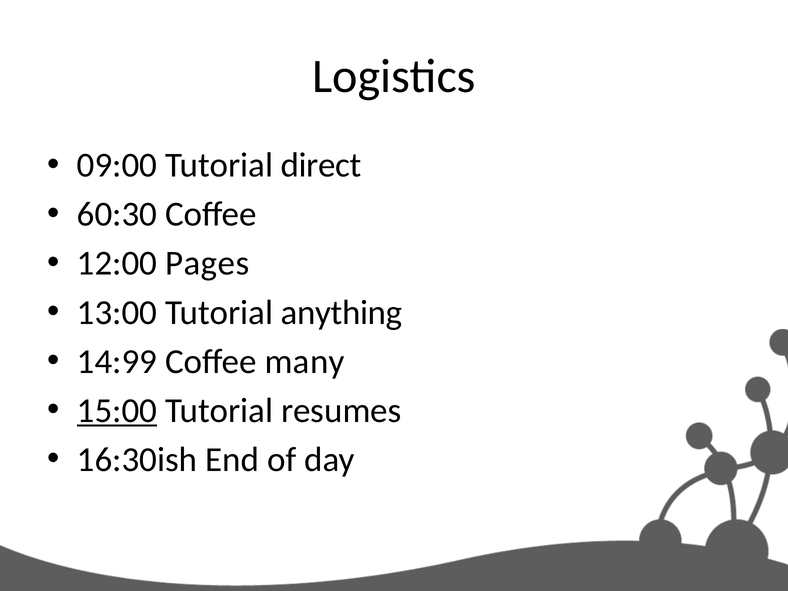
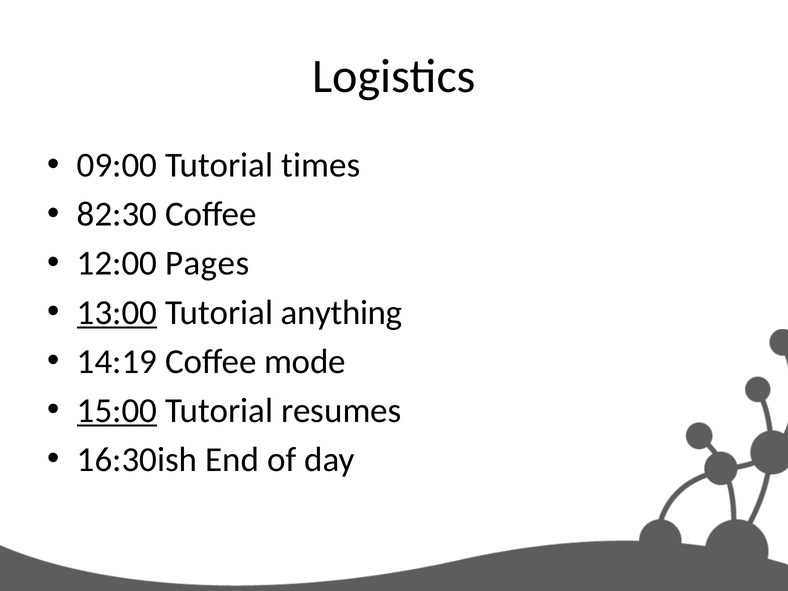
direct: direct -> times (321, 165)
60:30: 60:30 -> 82:30 (117, 214)
13:00 underline: none -> present (117, 312)
14:99: 14:99 -> 14:19 (117, 362)
many: many -> mode (305, 362)
